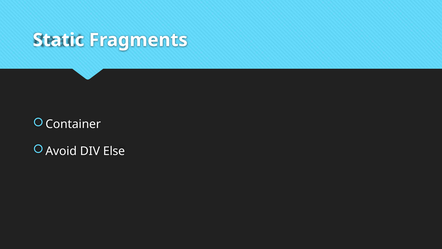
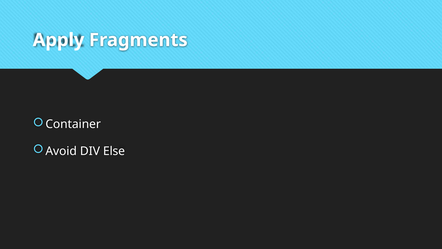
Static: Static -> Apply (58, 40)
